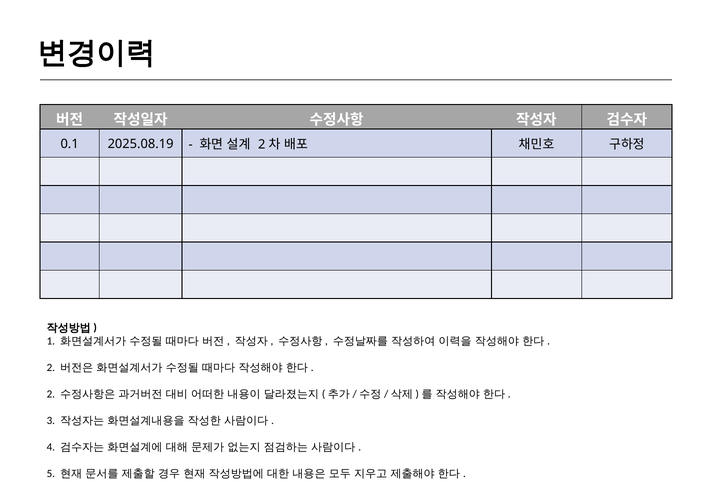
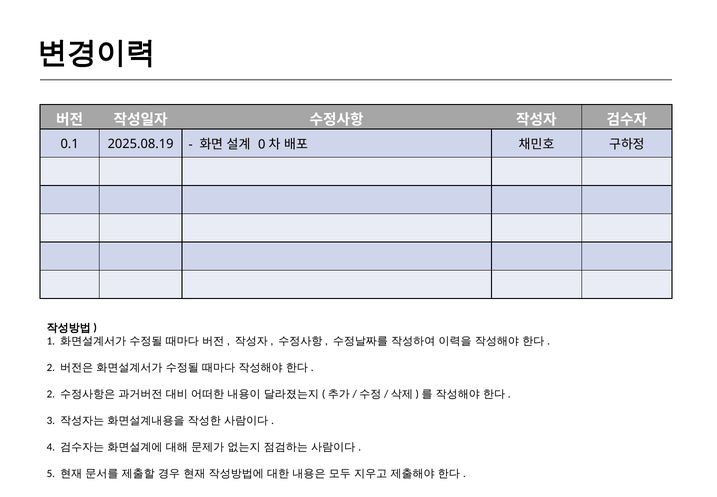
2: 2 -> 0 (262, 144)
